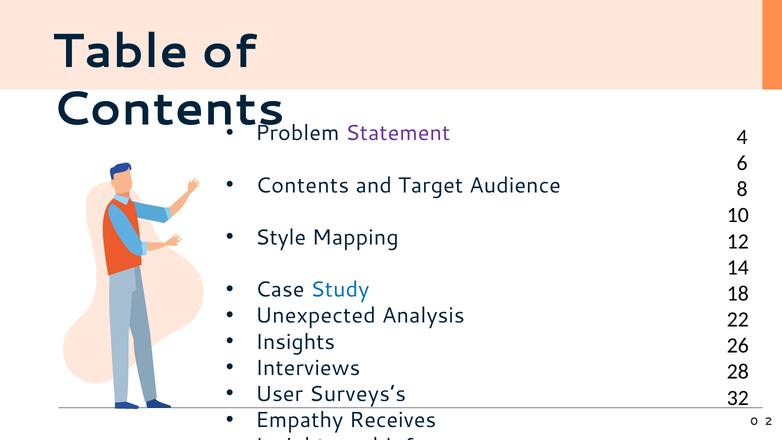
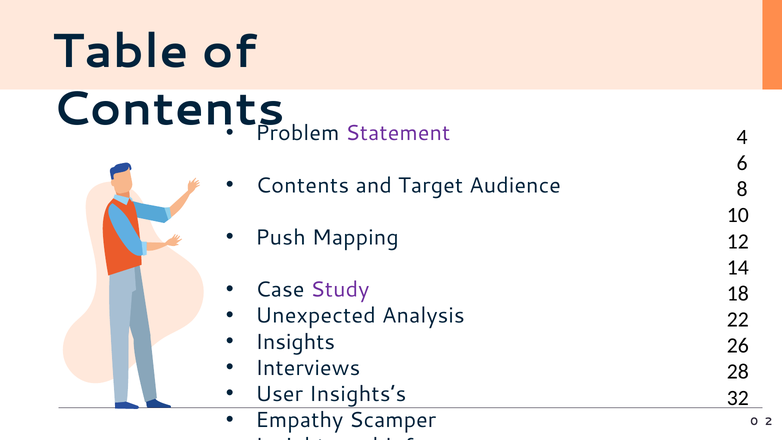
Style: Style -> Push (281, 237)
Study colour: blue -> purple (340, 290)
Surveys’s: Surveys’s -> Insights’s (358, 394)
Receives: Receives -> Scamper (393, 420)
